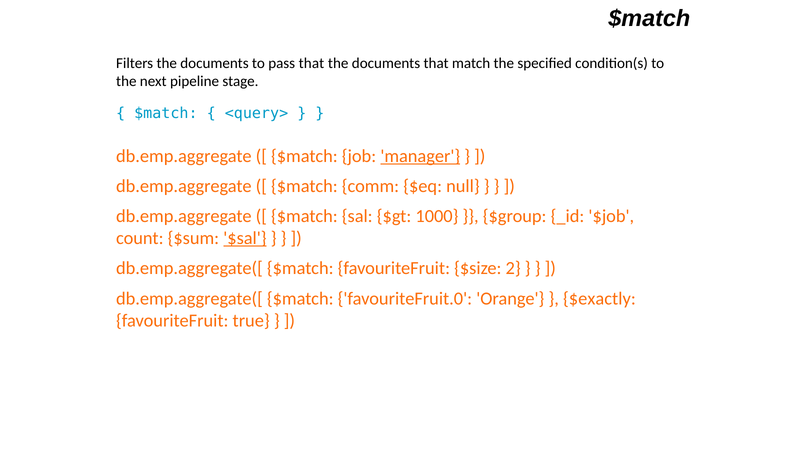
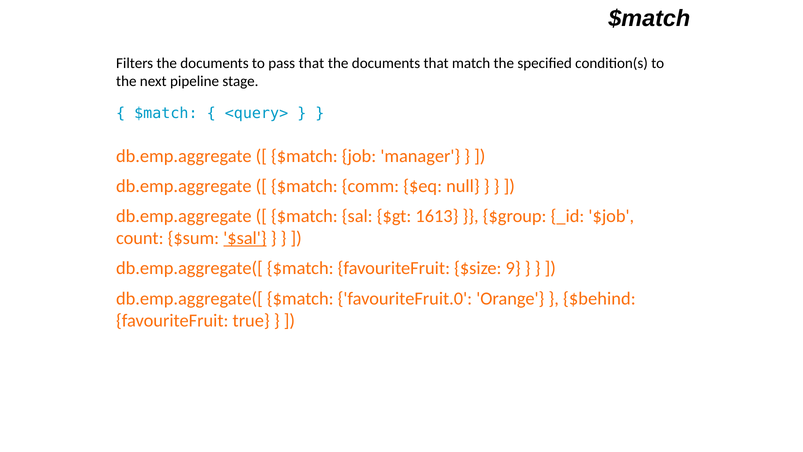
manager underline: present -> none (420, 156)
1000: 1000 -> 1613 (437, 216)
2: 2 -> 9 (513, 268)
$exactly: $exactly -> $behind (599, 298)
